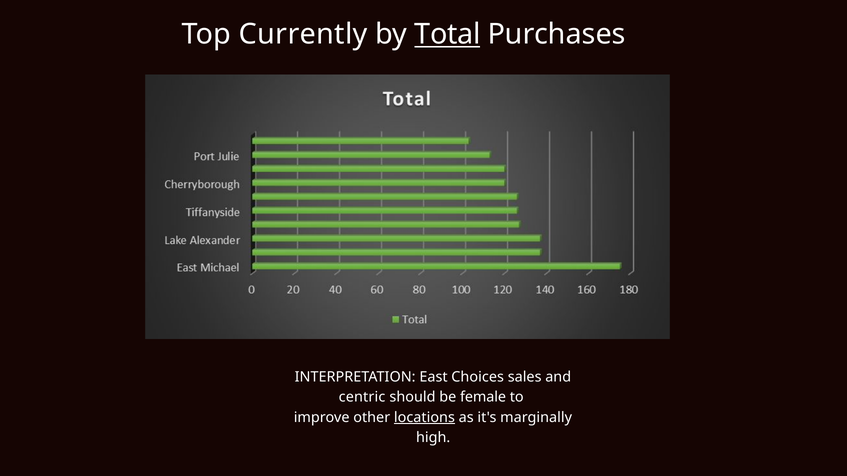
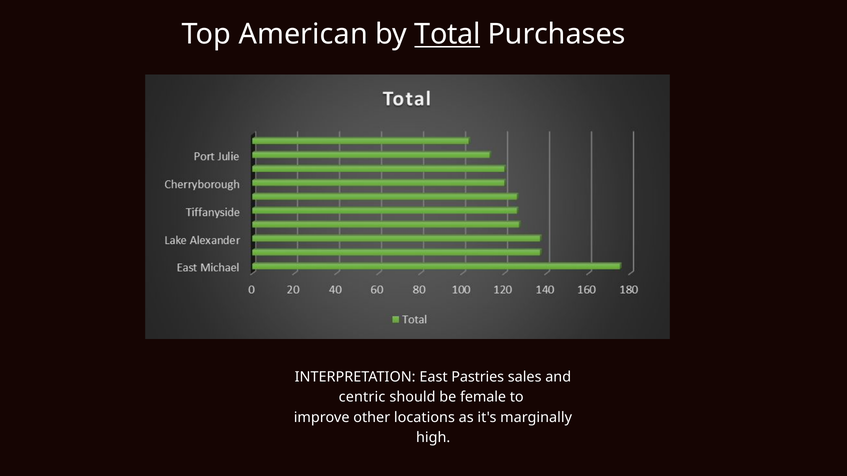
Currently: Currently -> American (303, 34)
Choices: Choices -> Pastries (478, 377)
locations underline: present -> none (424, 418)
